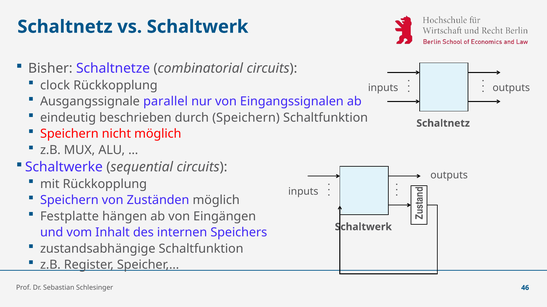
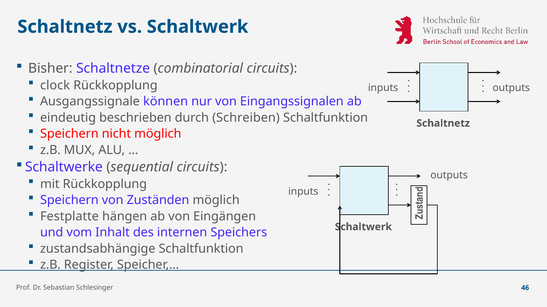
parallel: parallel -> können (166, 102)
durch Speichern: Speichern -> Schreiben (246, 118)
